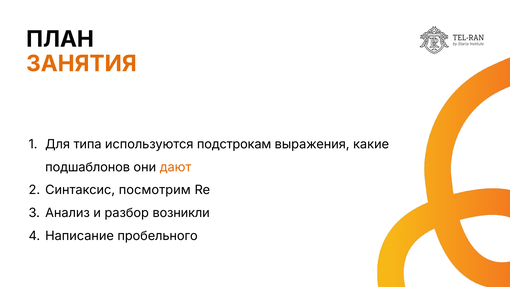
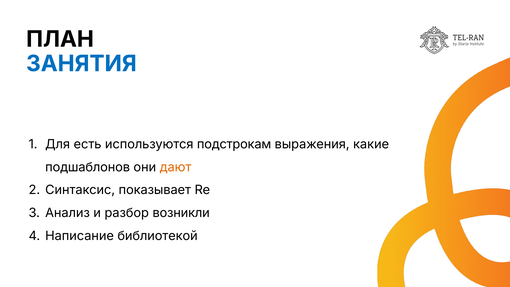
ЗАНЯТИЯ colour: orange -> blue (81, 64)
типа: типа -> есть (88, 144)
посмотрим: посмотрим -> показывает (155, 190)
пробельного: пробельного -> библиотекой (158, 236)
